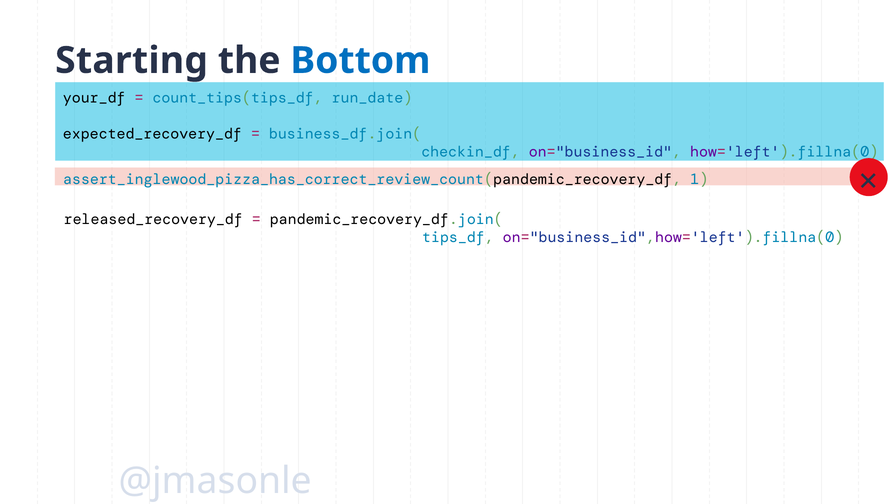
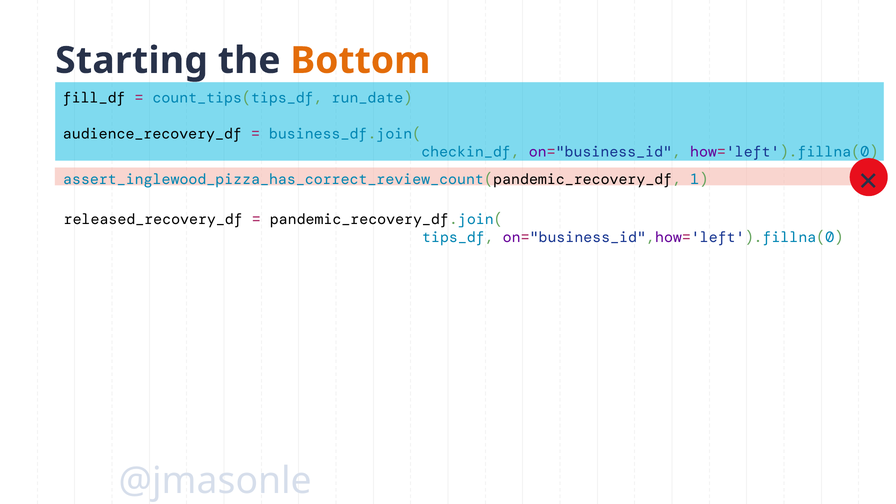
Bottom colour: blue -> orange (360, 61)
your_df: your_df -> fill_df (94, 98)
expected_recovery_df: expected_recovery_df -> audience_recovery_df (152, 134)
